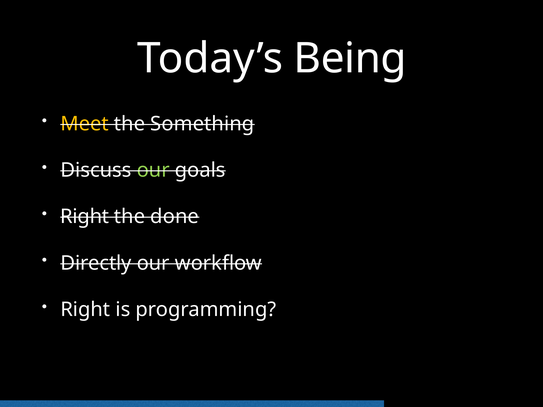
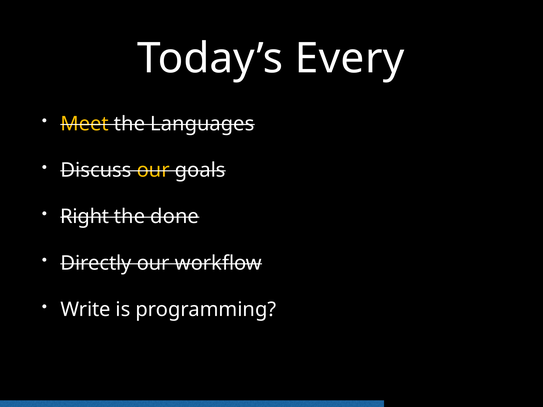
Being: Being -> Every (350, 59)
Something: Something -> Languages (202, 124)
our colour: light green -> yellow (153, 170)
Right: Right -> Write (85, 310)
